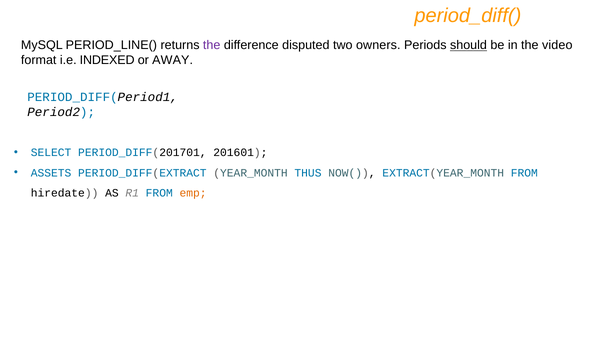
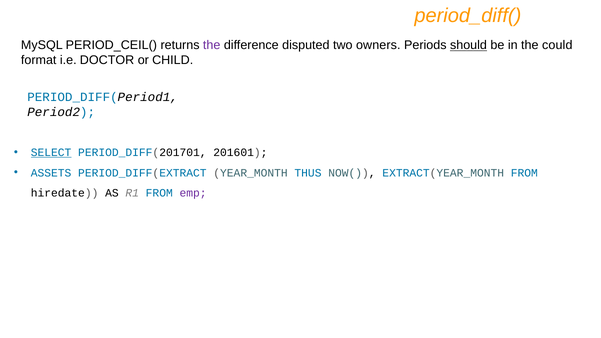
PERIOD_LINE(: PERIOD_LINE( -> PERIOD_CEIL( (111, 45)
video: video -> could (557, 45)
INDEXED: INDEXED -> DOCTOR (107, 60)
AWAY: AWAY -> CHILD (173, 60)
SELECT underline: none -> present (51, 153)
emp colour: orange -> purple (193, 193)
